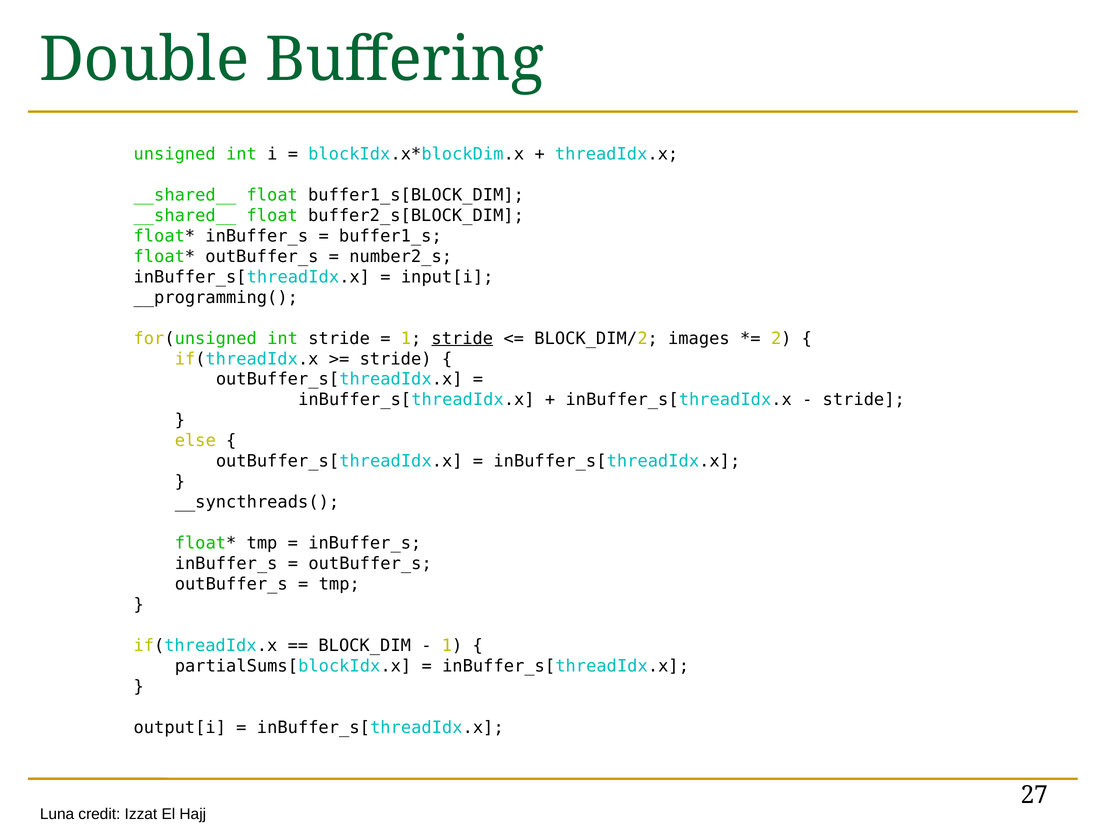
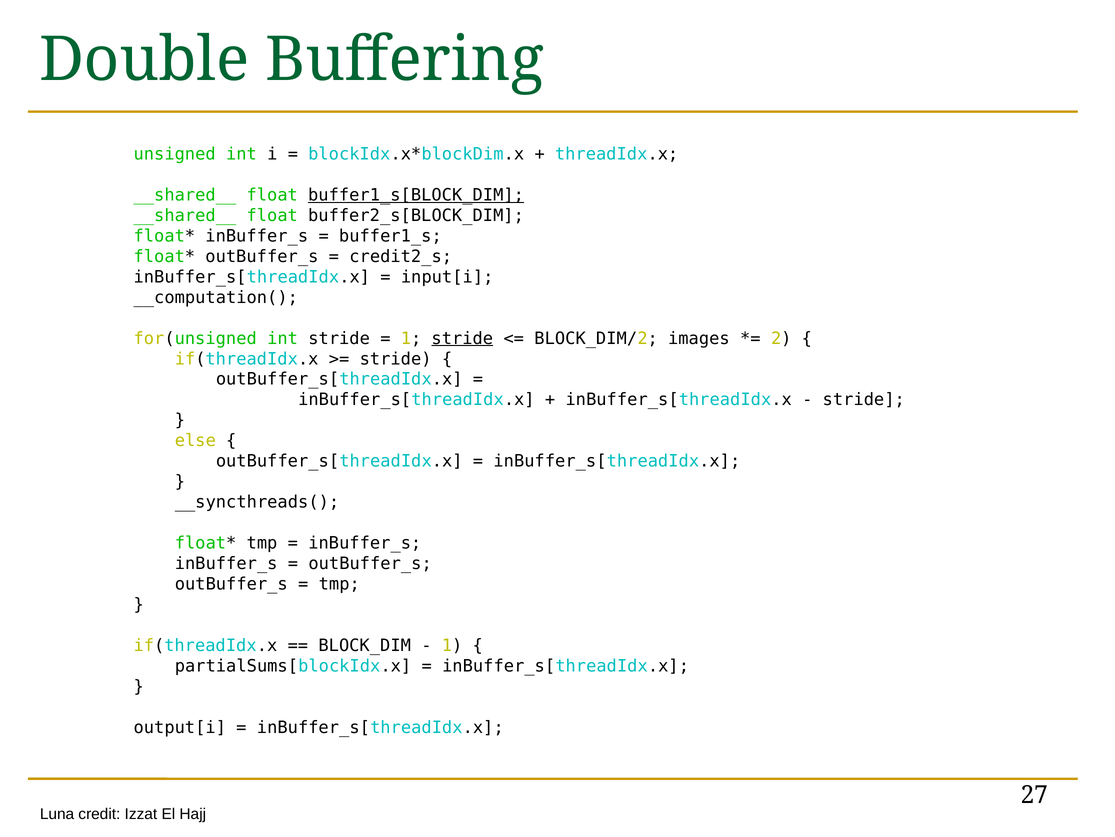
buffer1_s[BLOCK_DIM underline: none -> present (416, 195)
number2_s: number2_s -> credit2_s (401, 256)
__programming(: __programming( -> __computation( (216, 297)
